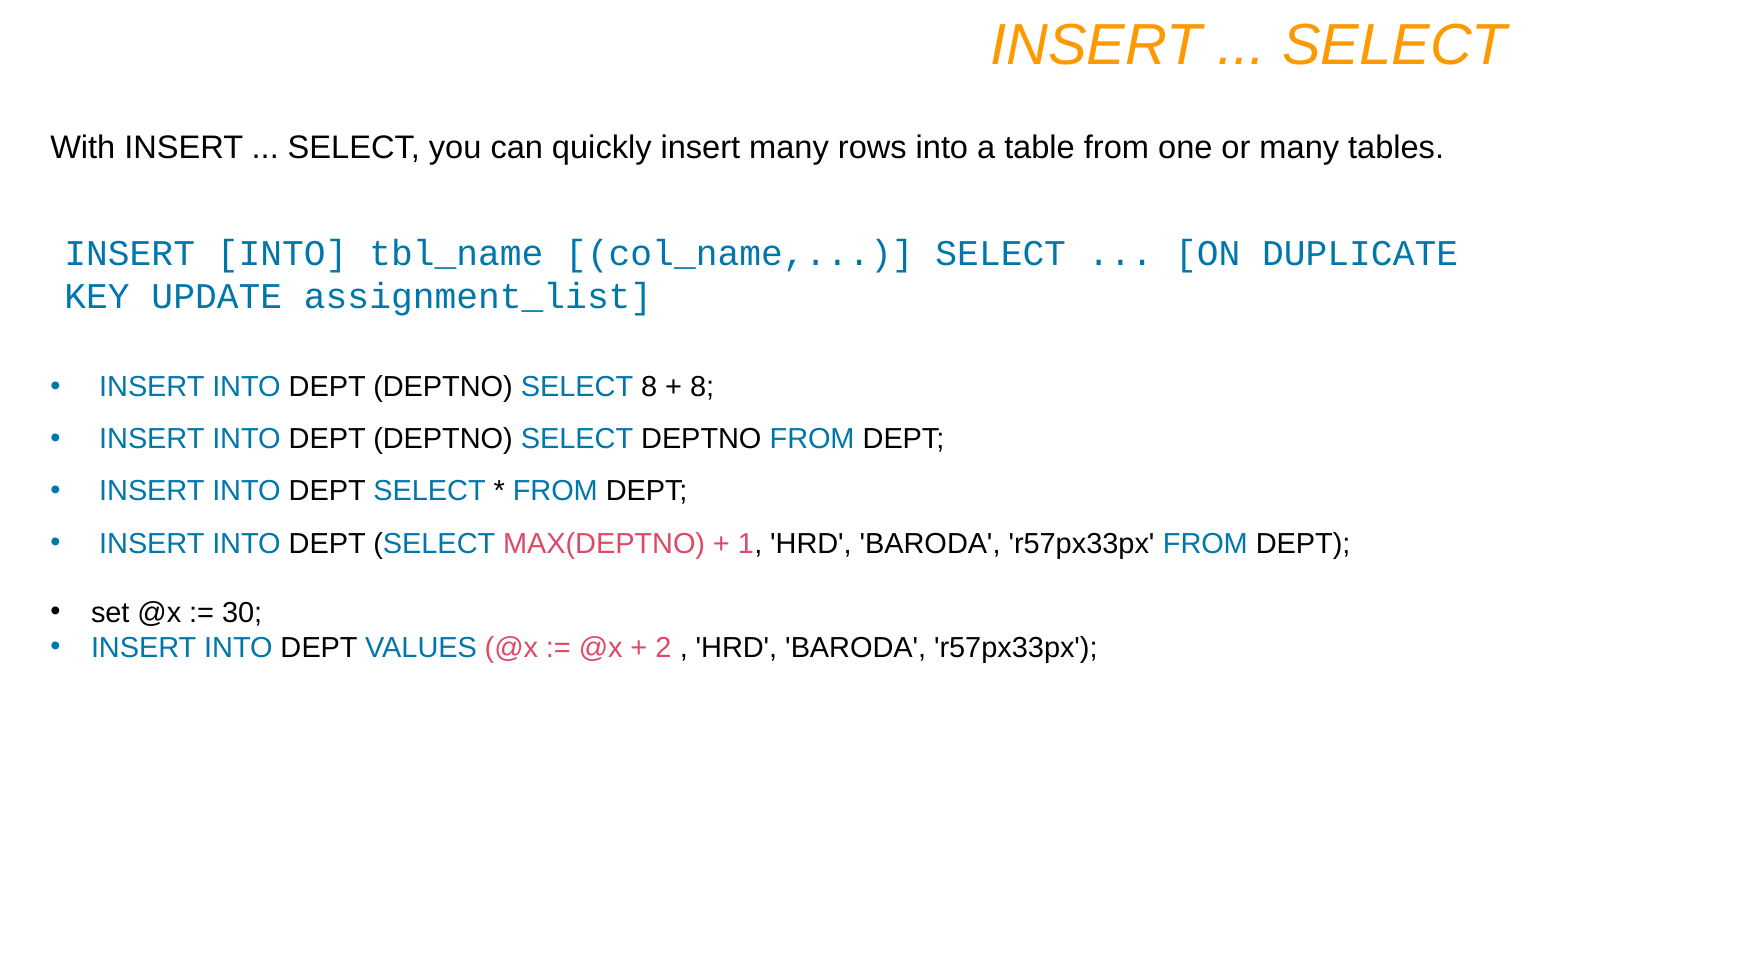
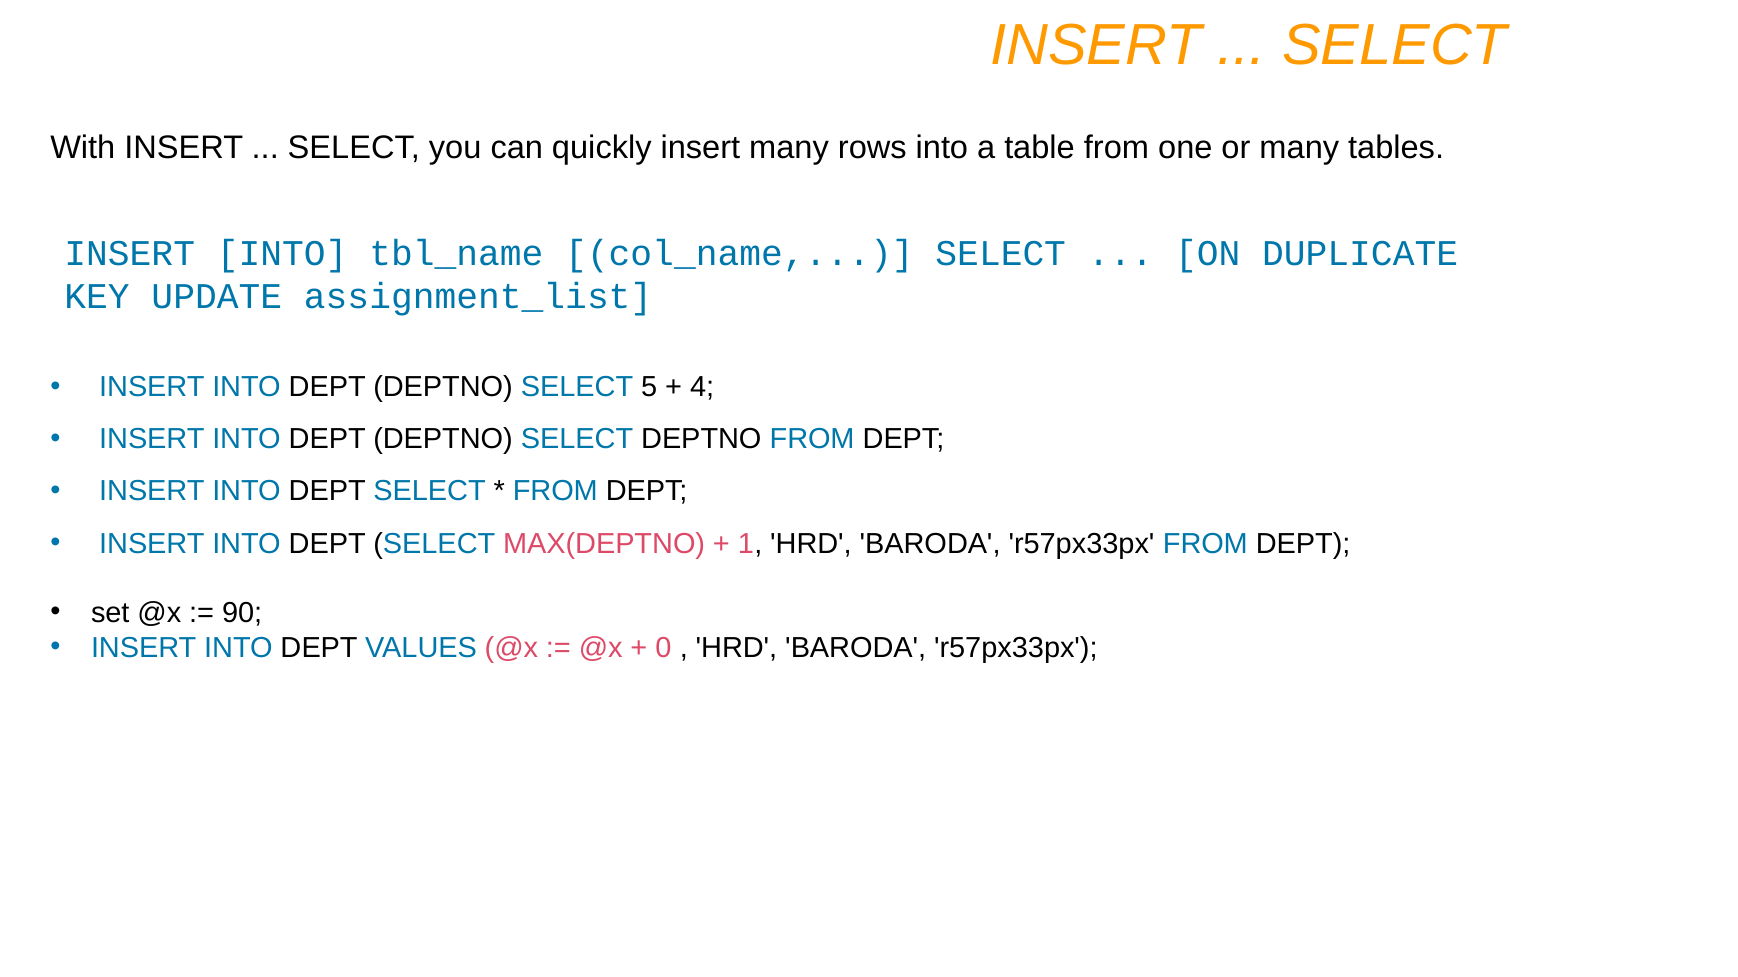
SELECT 8: 8 -> 5 (649, 388)
8: 8 -> 4 (702, 388)
30: 30 -> 90 (242, 613)
2: 2 -> 0 (663, 648)
